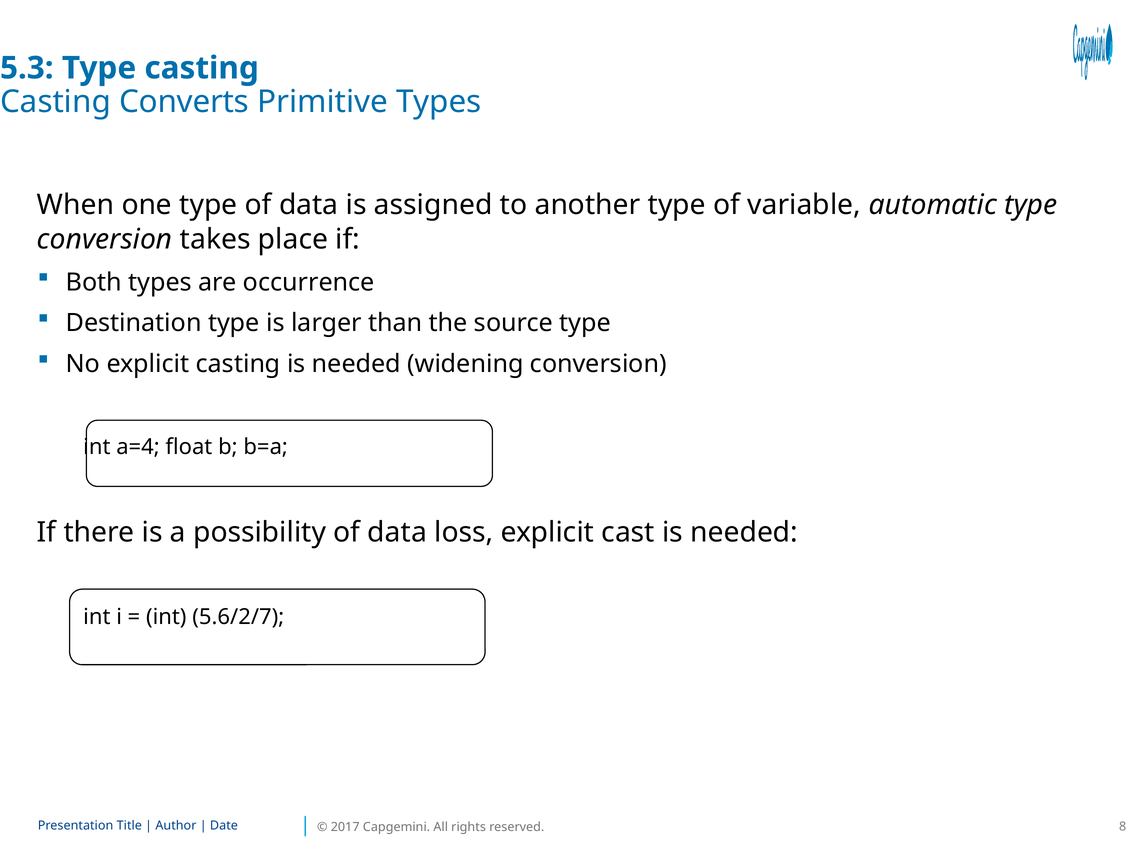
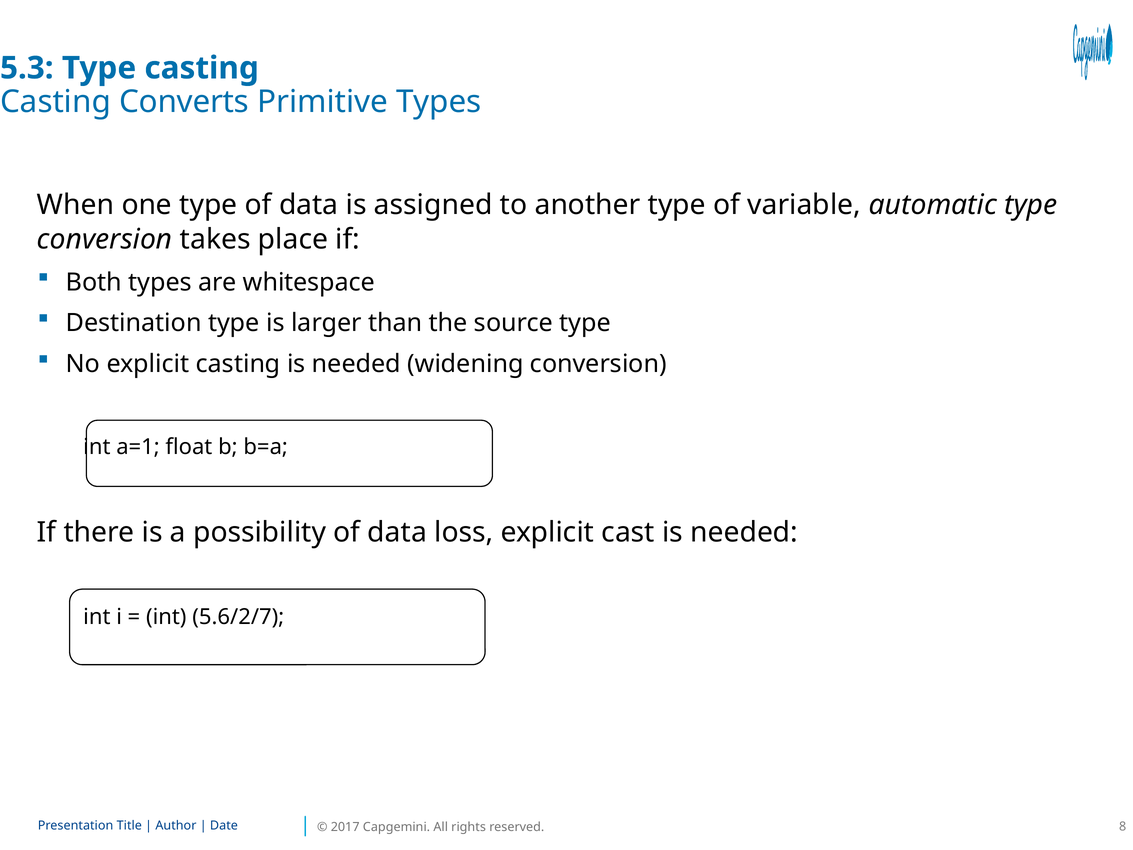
occurrence: occurrence -> whitespace (309, 282)
a=4: a=4 -> a=1 (138, 447)
